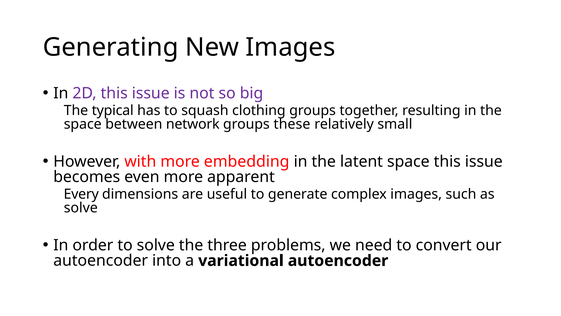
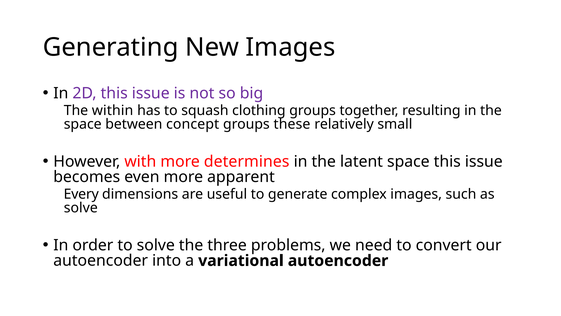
typical: typical -> within (113, 110)
network: network -> concept (193, 124)
embedding: embedding -> determines (247, 161)
